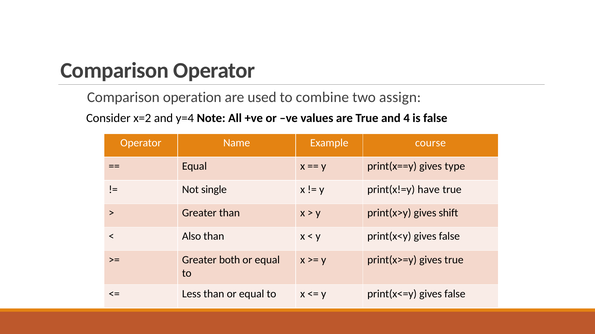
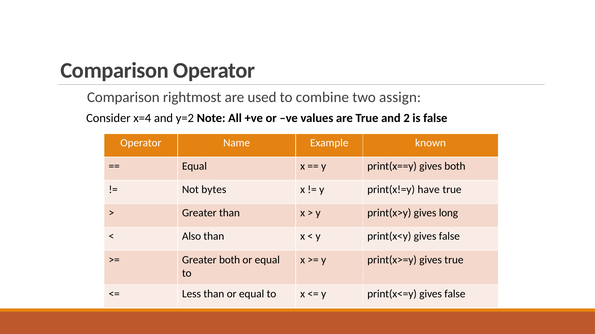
operation: operation -> rightmost (192, 98)
x=2: x=2 -> x=4 (142, 118)
y=4: y=4 -> y=2 (185, 118)
4: 4 -> 2 (407, 118)
course: course -> known (430, 143)
gives type: type -> both (455, 166)
single: single -> bytes (214, 190)
shift: shift -> long (448, 213)
